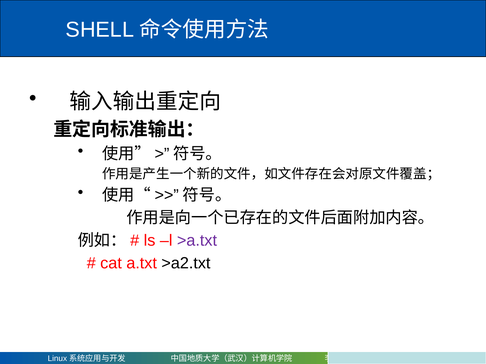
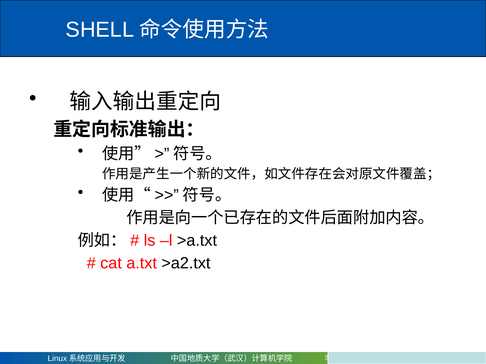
>a.txt colour: purple -> black (197, 241)
